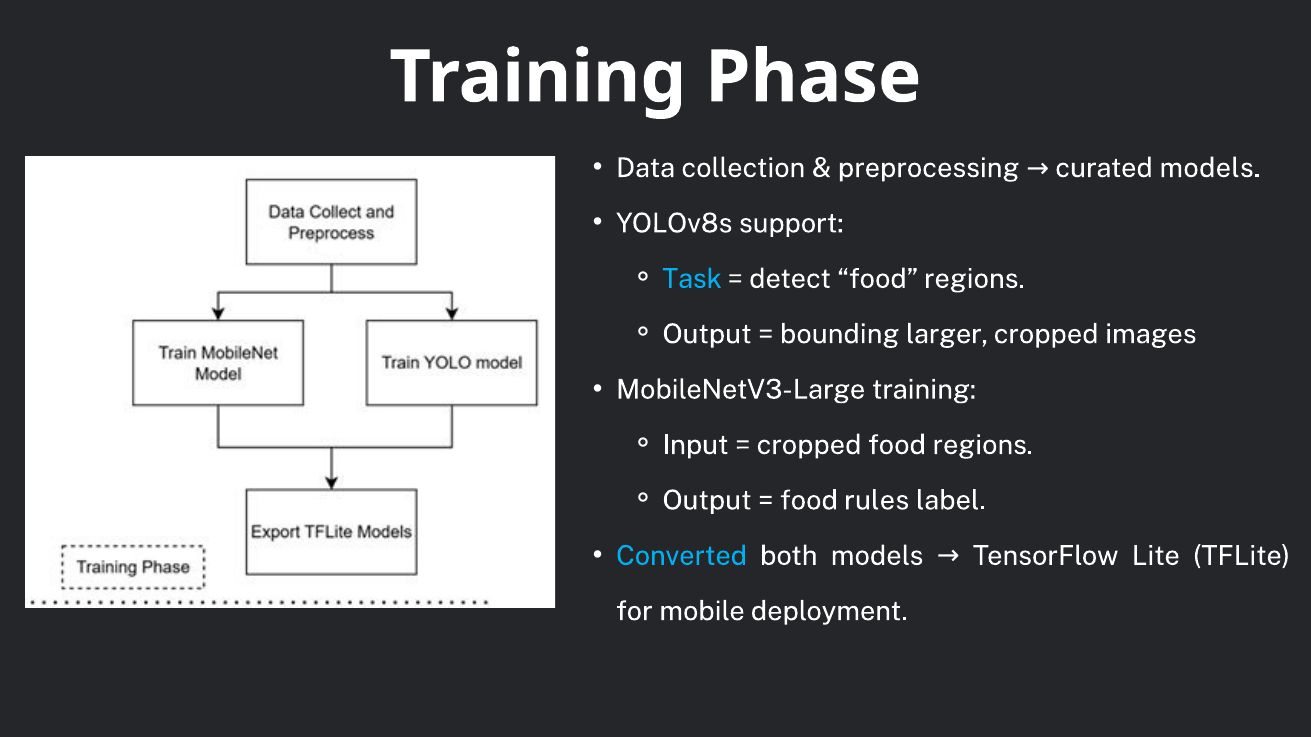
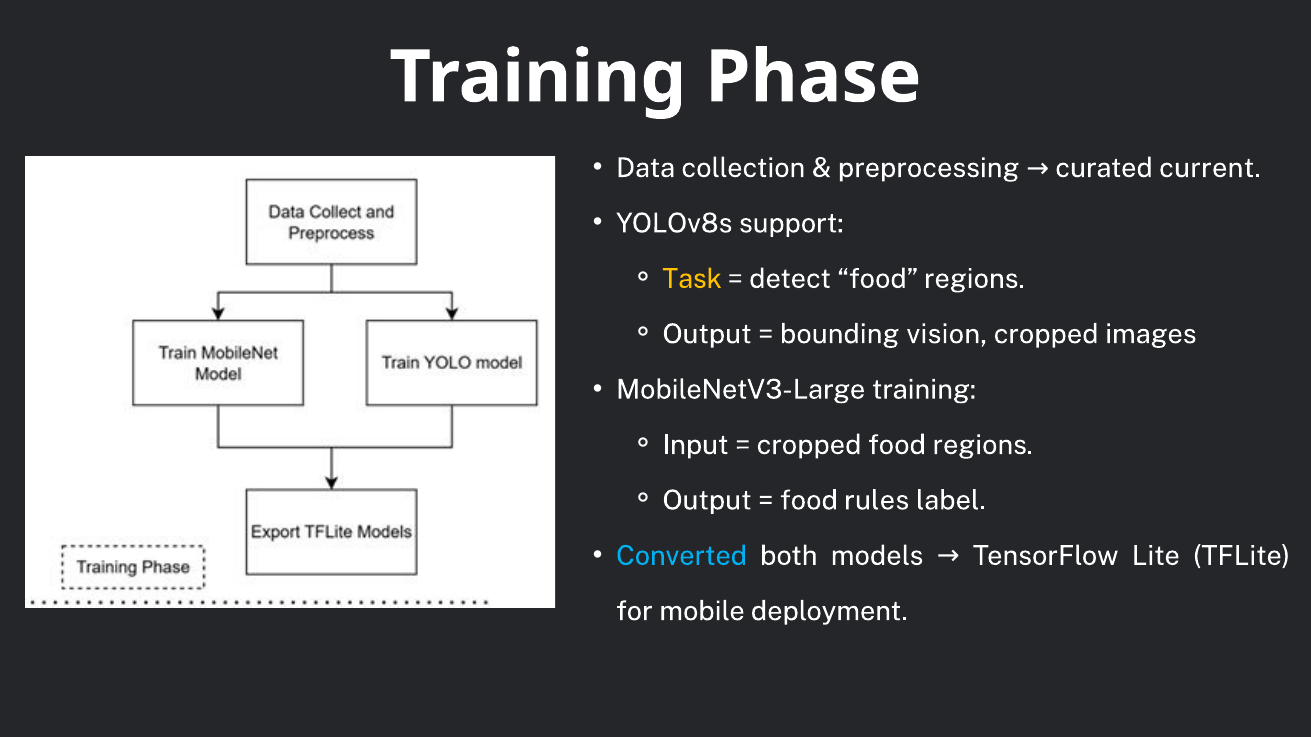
curated models: models -> current (1210, 168)
Task colour: light blue -> yellow (692, 279)
larger: larger -> vision (947, 334)
